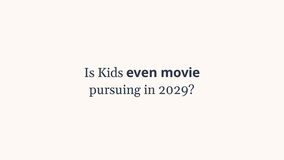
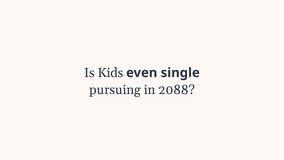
movie: movie -> single (180, 73)
2029: 2029 -> 2088 (177, 90)
